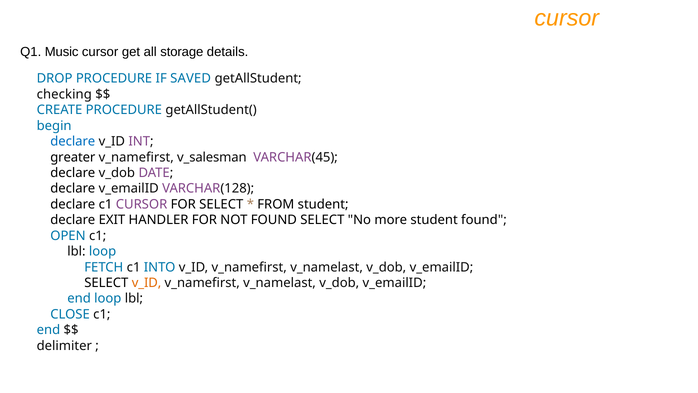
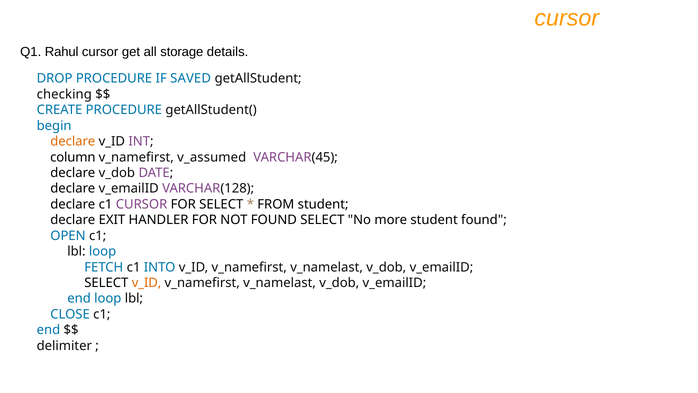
Music: Music -> Rahul (62, 52)
declare colour: blue -> orange (73, 141)
greater: greater -> column (73, 157)
v_salesman: v_salesman -> v_assumed (212, 157)
